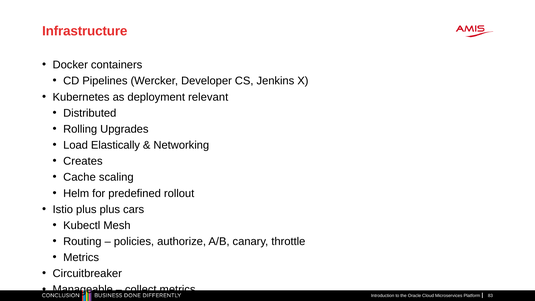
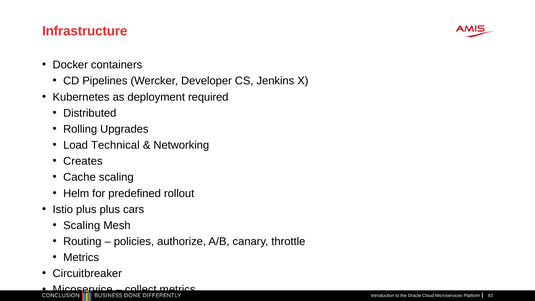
relevant: relevant -> required (208, 97)
Elastically: Elastically -> Technical (115, 145)
Kubectl: Kubectl -> Scaling (82, 225)
Manageable: Manageable -> Micoservice (83, 290)
